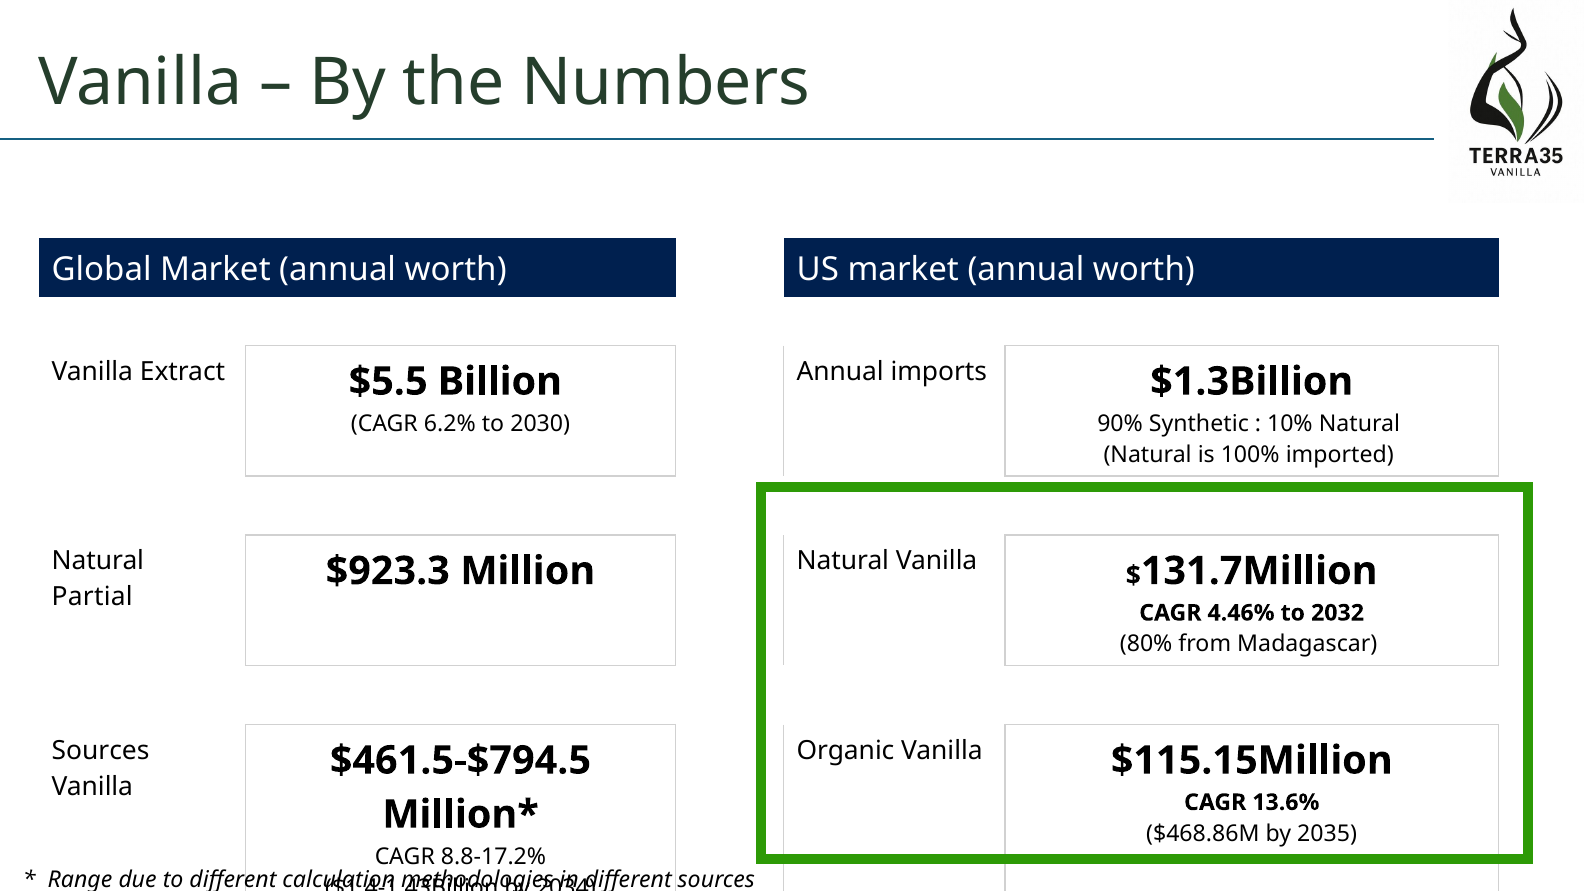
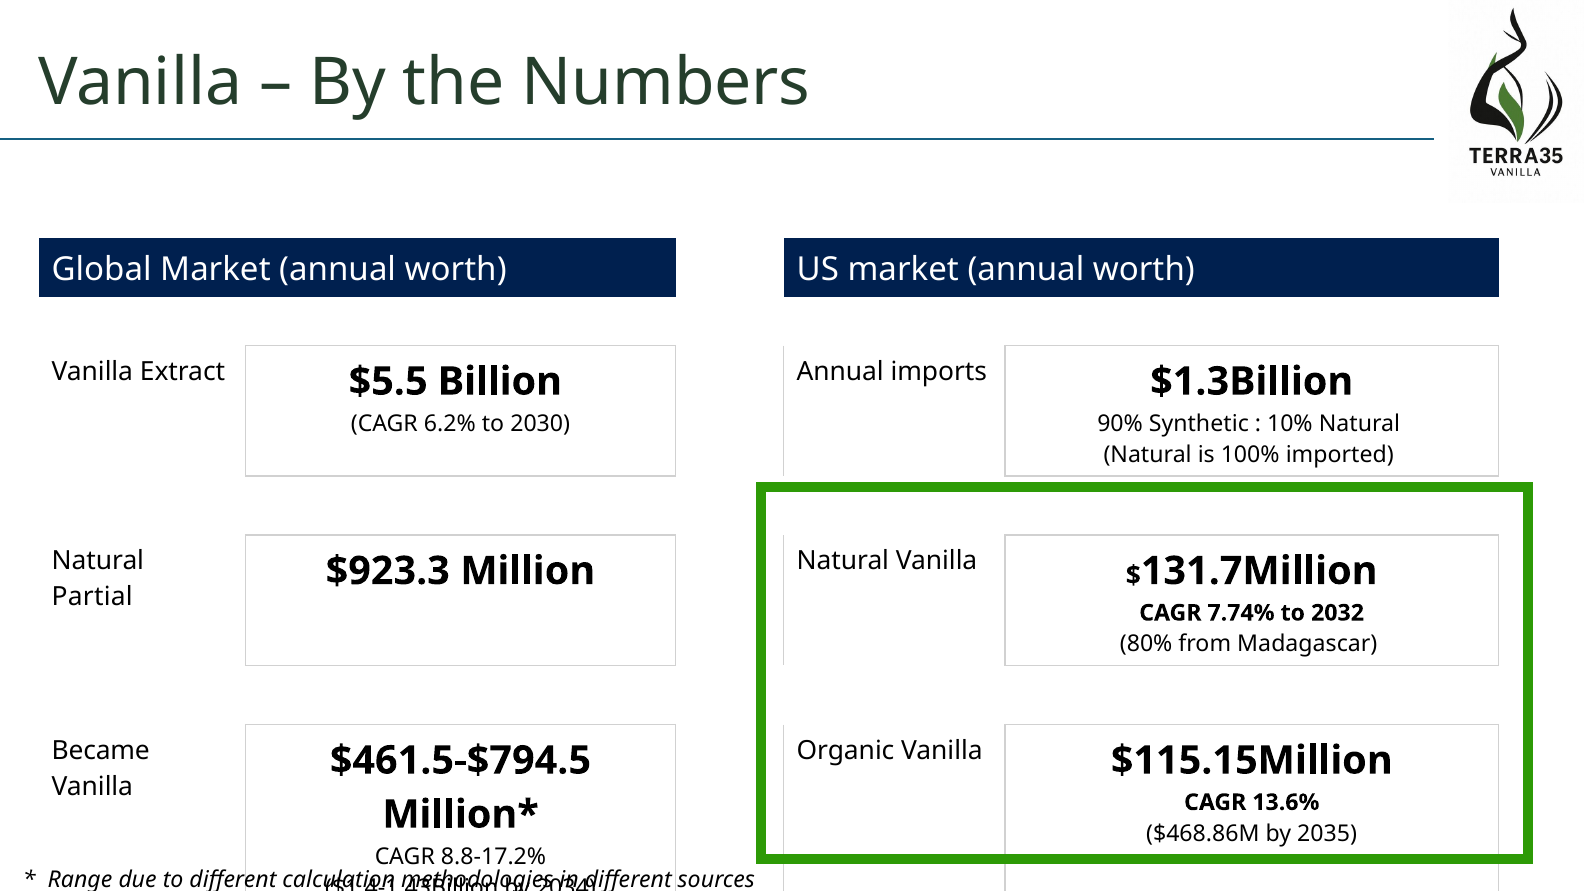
4.46%: 4.46% -> 7.74% (1241, 613)
Sources: Sources -> Became (101, 751)
